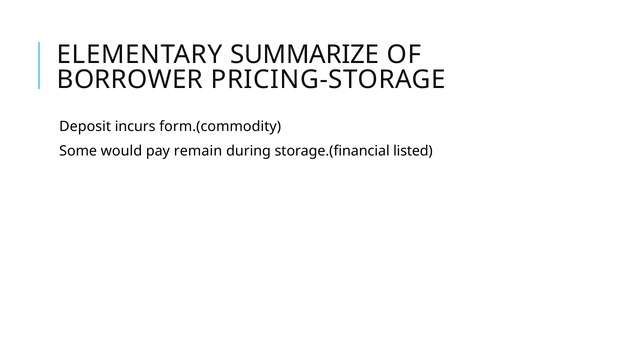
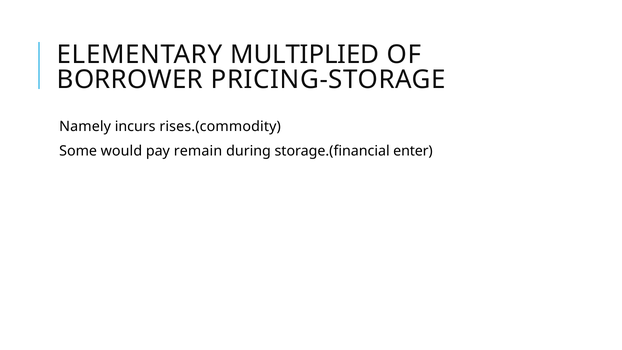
SUMMARIZE: SUMMARIZE -> MULTIPLIED (305, 55)
Deposit: Deposit -> Namely (85, 127)
form.(commodity: form.(commodity -> rises.(commodity (220, 127)
listed: listed -> enter (413, 151)
